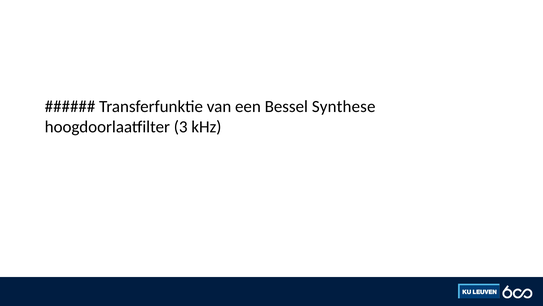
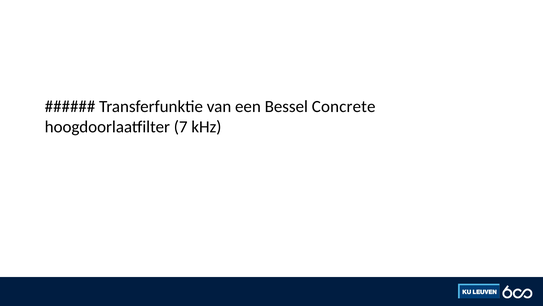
Synthese: Synthese -> Concrete (344, 106)
3: 3 -> 7 (181, 127)
